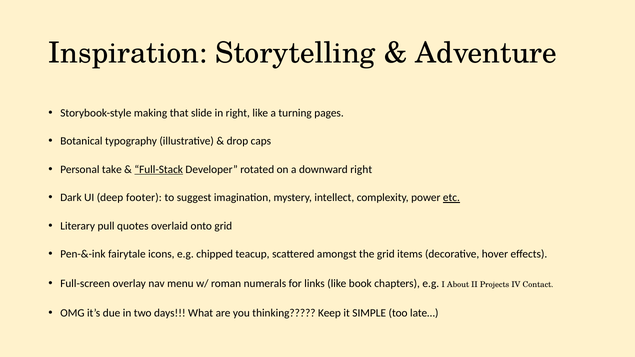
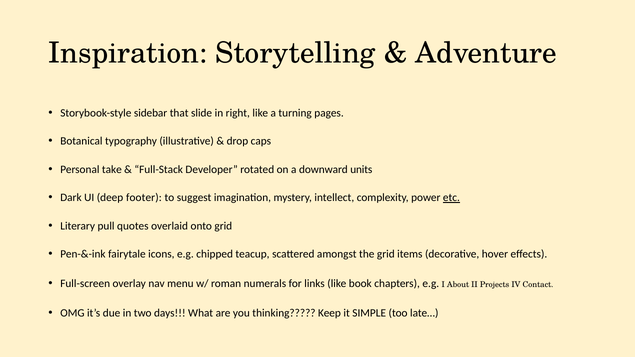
making: making -> sidebar (151, 113)
Full-Stack underline: present -> none (159, 170)
downward right: right -> units (361, 170)
